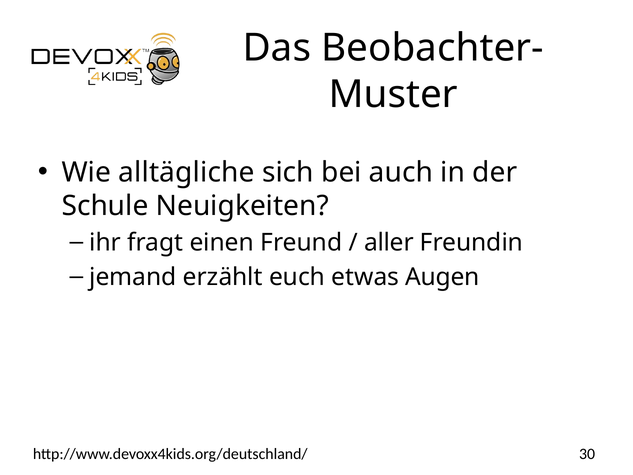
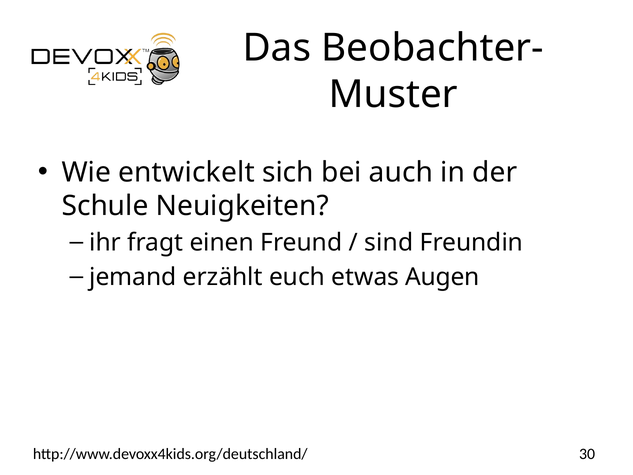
alltägliche: alltägliche -> entwickelt (186, 172)
aller: aller -> sind (389, 242)
